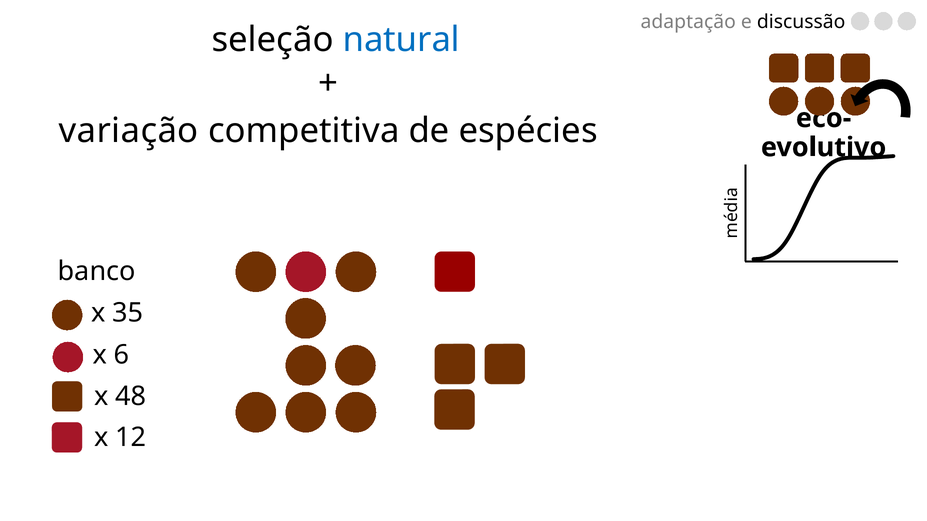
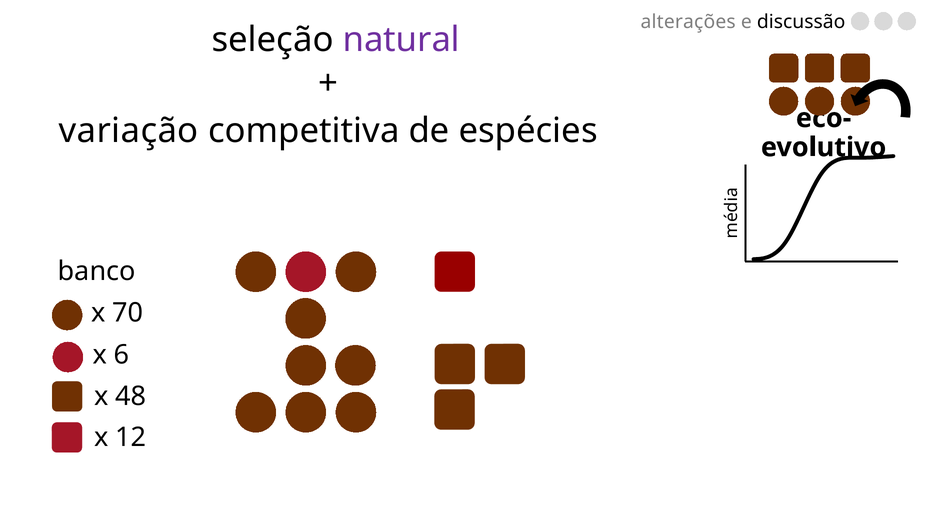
adaptação: adaptação -> alterações (688, 22)
natural colour: blue -> purple (401, 40)
35: 35 -> 70 (128, 313)
